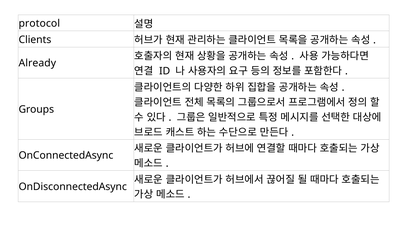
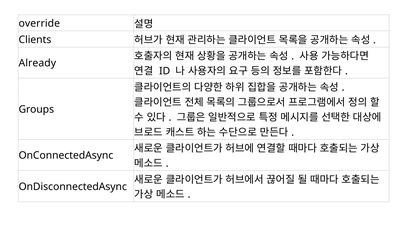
protocol: protocol -> override (39, 23)
